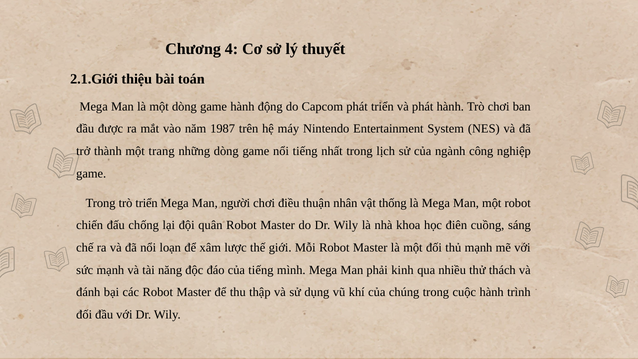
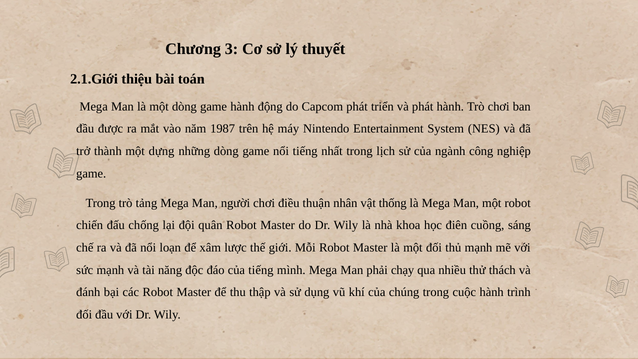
4: 4 -> 3 (232, 49)
trang: trang -> dựng (162, 151)
trò triển: triển -> tảng (146, 203)
kinh: kinh -> chạy (403, 270)
